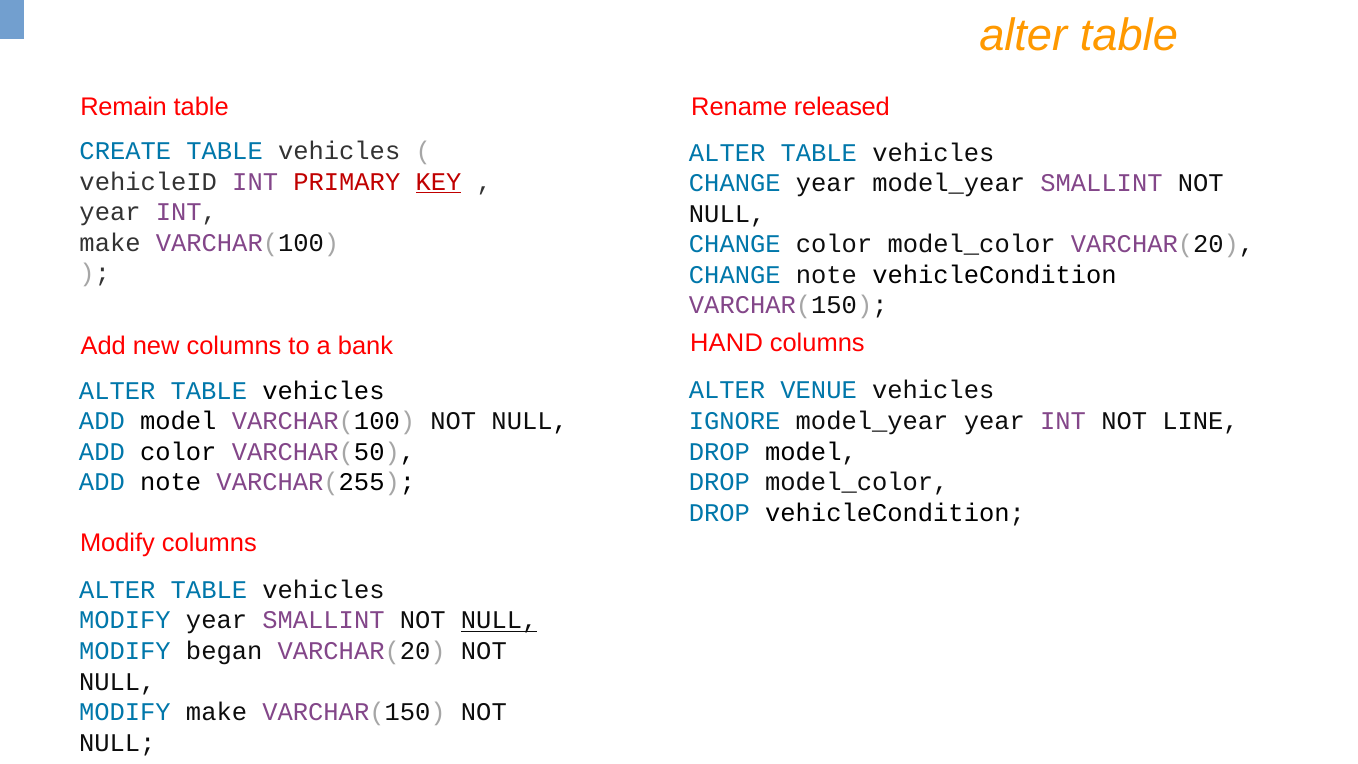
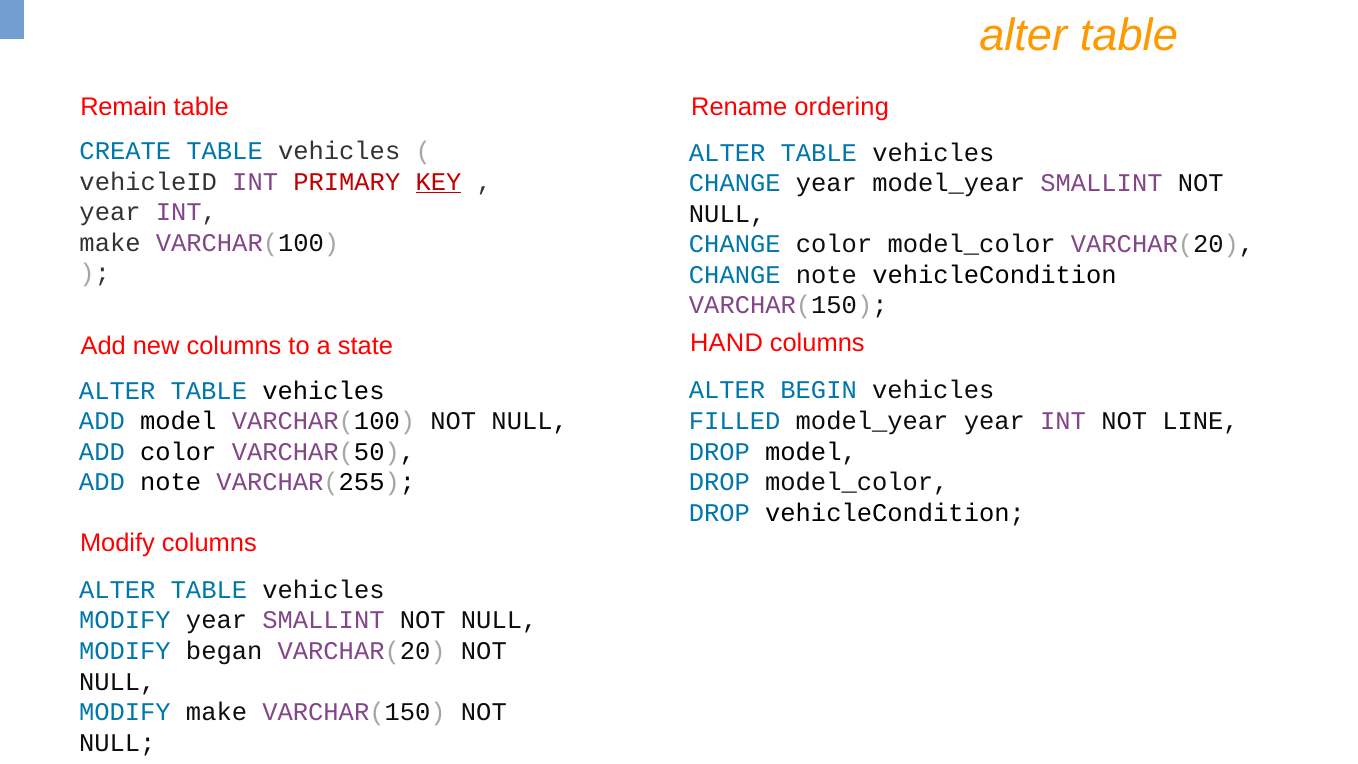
released: released -> ordering (842, 107)
bank: bank -> state (365, 347)
VENUE: VENUE -> BEGIN (819, 390)
IGNORE: IGNORE -> FILLED (735, 421)
NULL underline: present -> none (499, 620)
